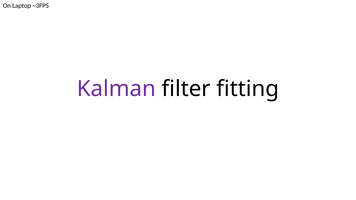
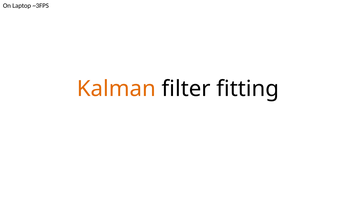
Kalman colour: purple -> orange (116, 89)
